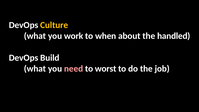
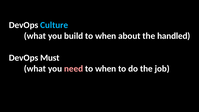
Culture colour: yellow -> light blue (54, 25)
work: work -> build (74, 36)
Build: Build -> Must (50, 58)
worst: worst -> when (106, 69)
